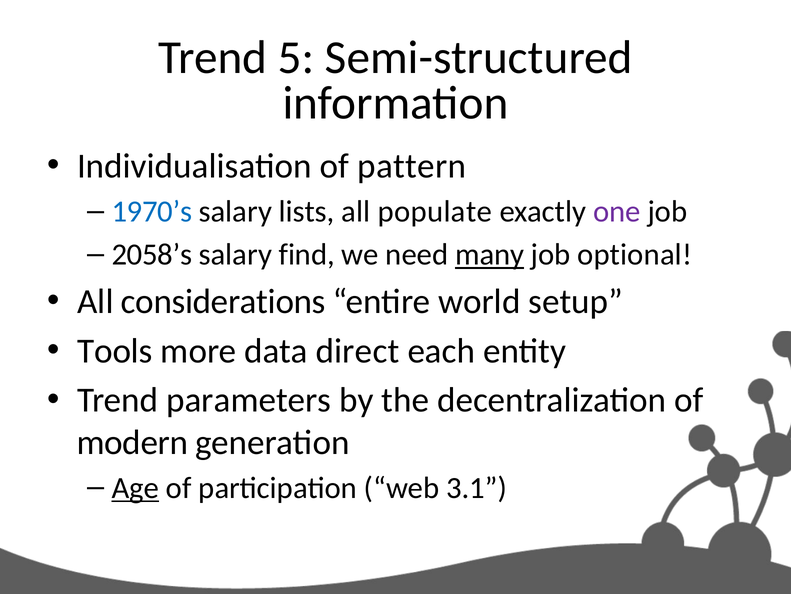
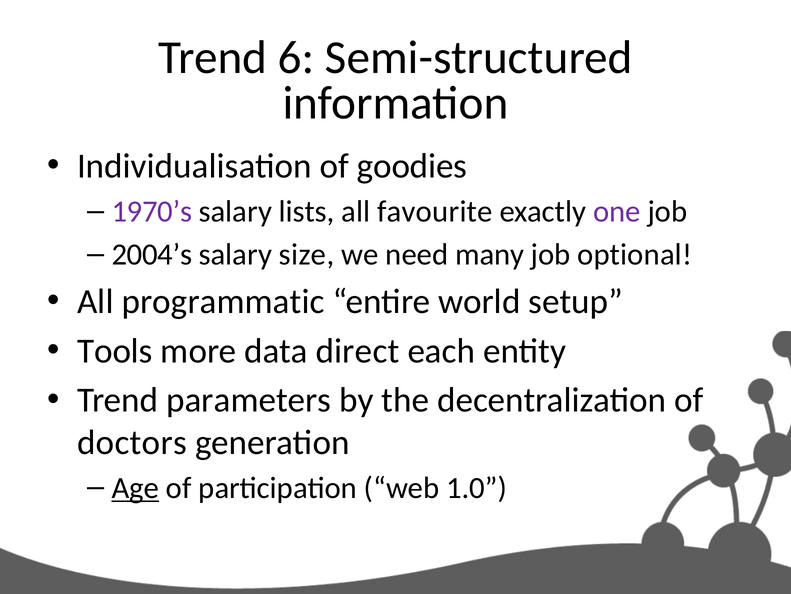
5: 5 -> 6 (296, 58)
pattern: pattern -> goodies (412, 166)
1970’s colour: blue -> purple (152, 211)
populate: populate -> favourite (435, 211)
2058’s: 2058’s -> 2004’s (152, 254)
find: find -> size (307, 254)
many underline: present -> none (490, 254)
considerations: considerations -> programmatic (223, 301)
modern: modern -> doctors (132, 442)
3.1: 3.1 -> 1.0 (477, 487)
